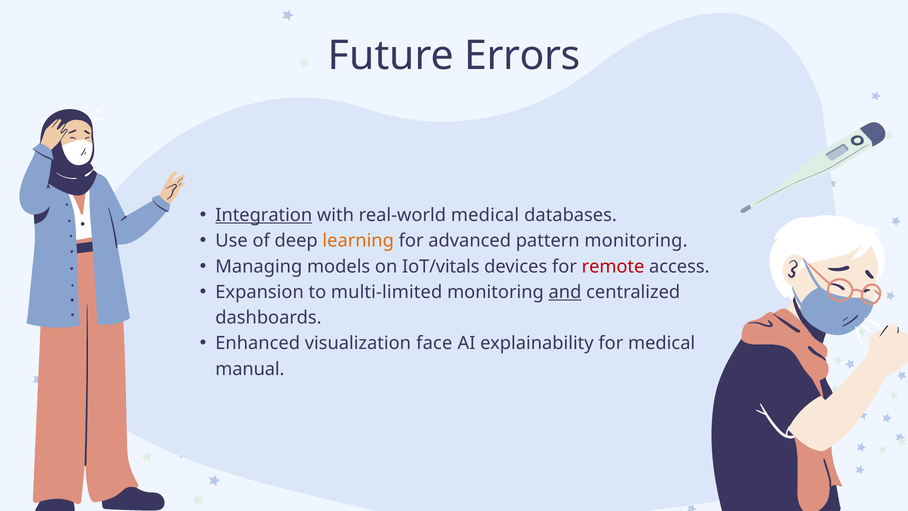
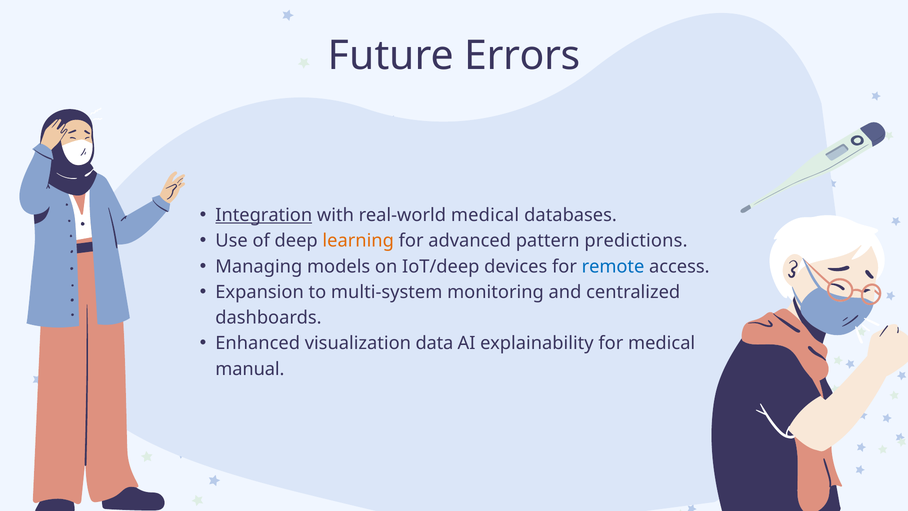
pattern monitoring: monitoring -> predictions (636, 241)
IoT/vitals: IoT/vitals -> IoT/deep (441, 266)
remote colour: red -> blue (613, 266)
multi-limited: multi-limited -> multi-system (387, 292)
and underline: present -> none (565, 292)
face: face -> data (434, 343)
